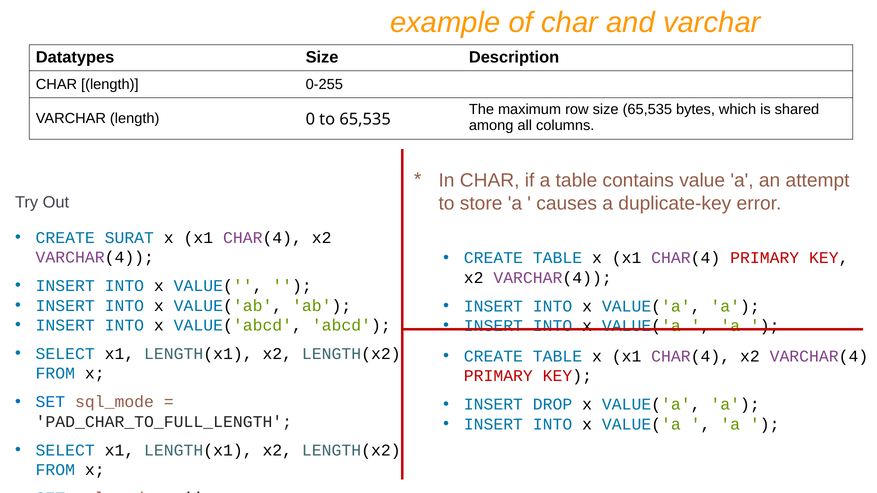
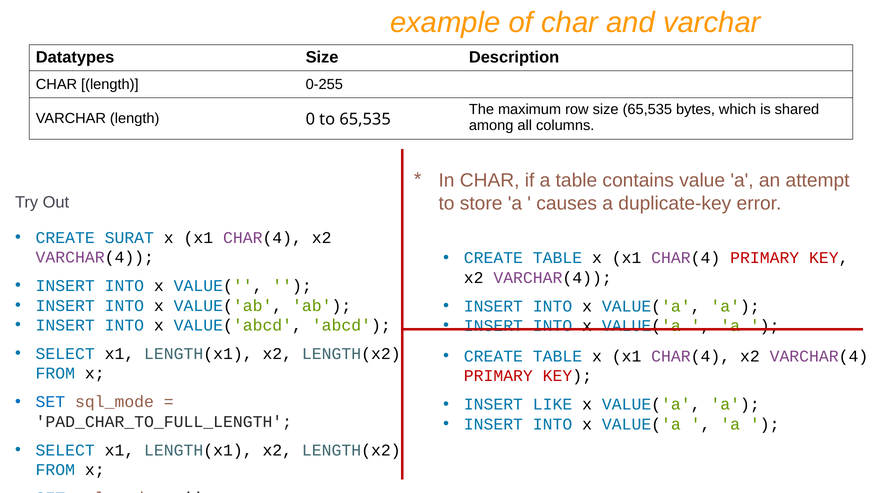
DROP: DROP -> LIKE (553, 405)
